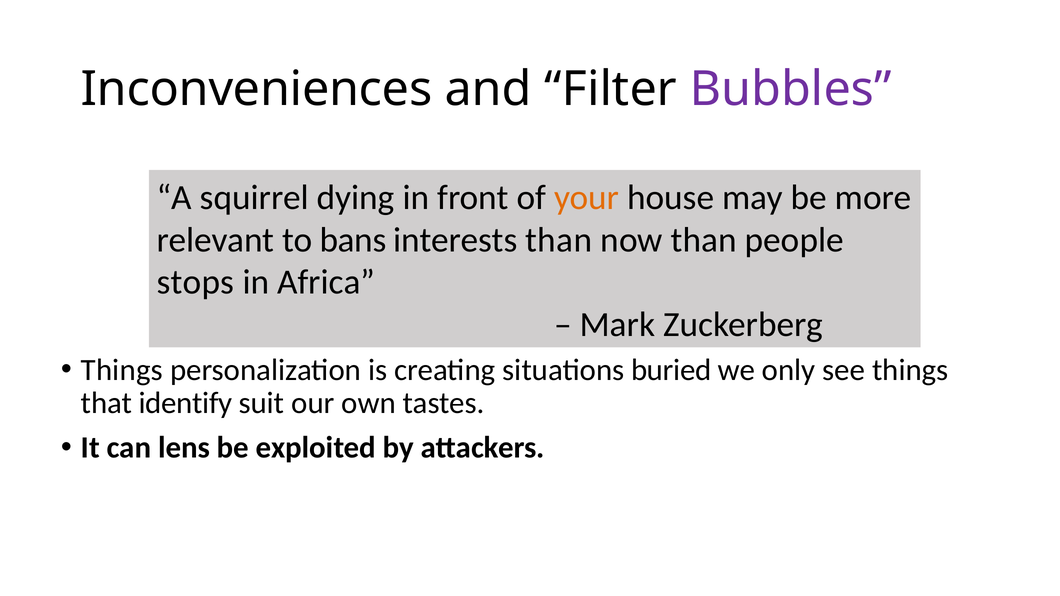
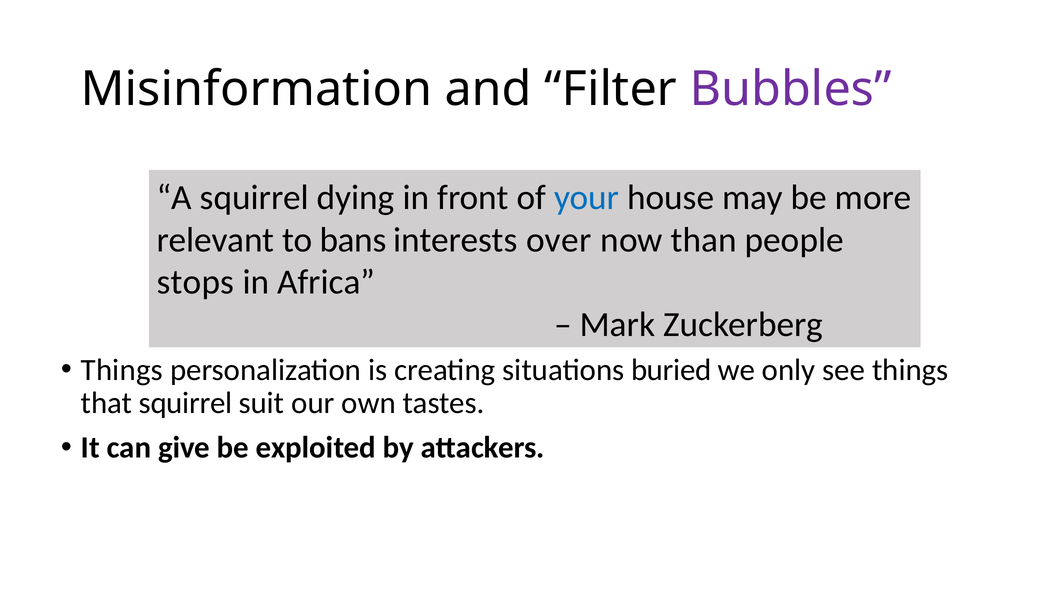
Inconveniences: Inconveniences -> Misinformation (256, 89)
your colour: orange -> blue (587, 198)
interests than: than -> over (559, 240)
that identify: identify -> squirrel (186, 403)
lens: lens -> give (184, 448)
